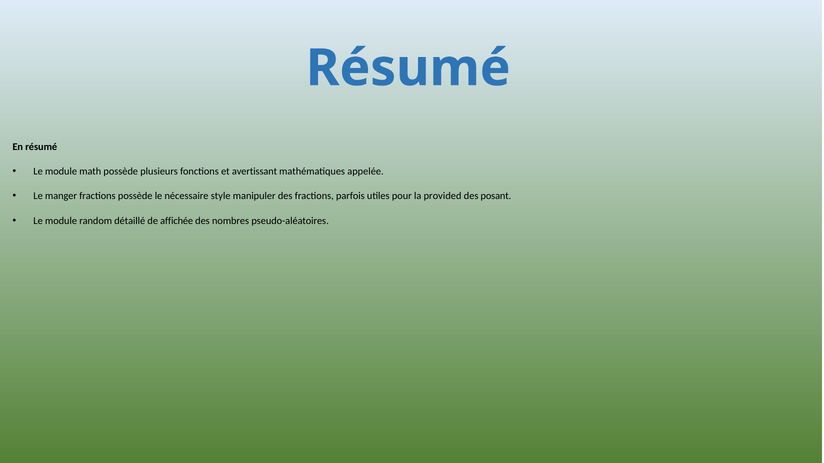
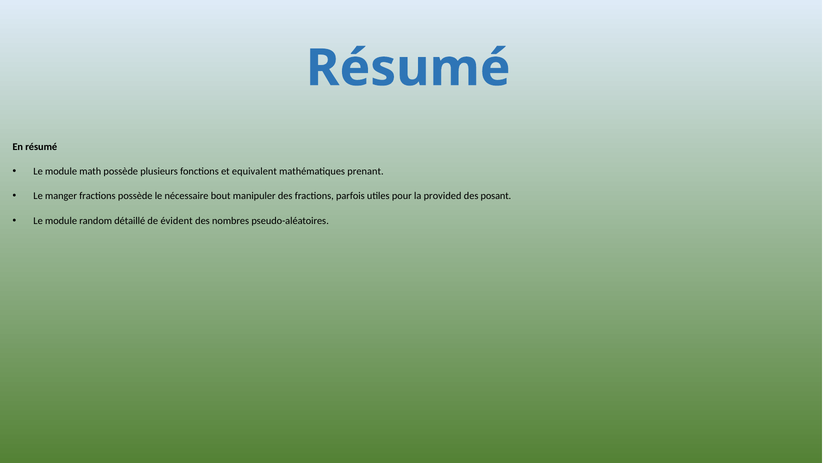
avertissant: avertissant -> equivalent (254, 172)
appelée: appelée -> prenant (365, 172)
style: style -> bout (221, 196)
affichée: affichée -> évident (177, 221)
